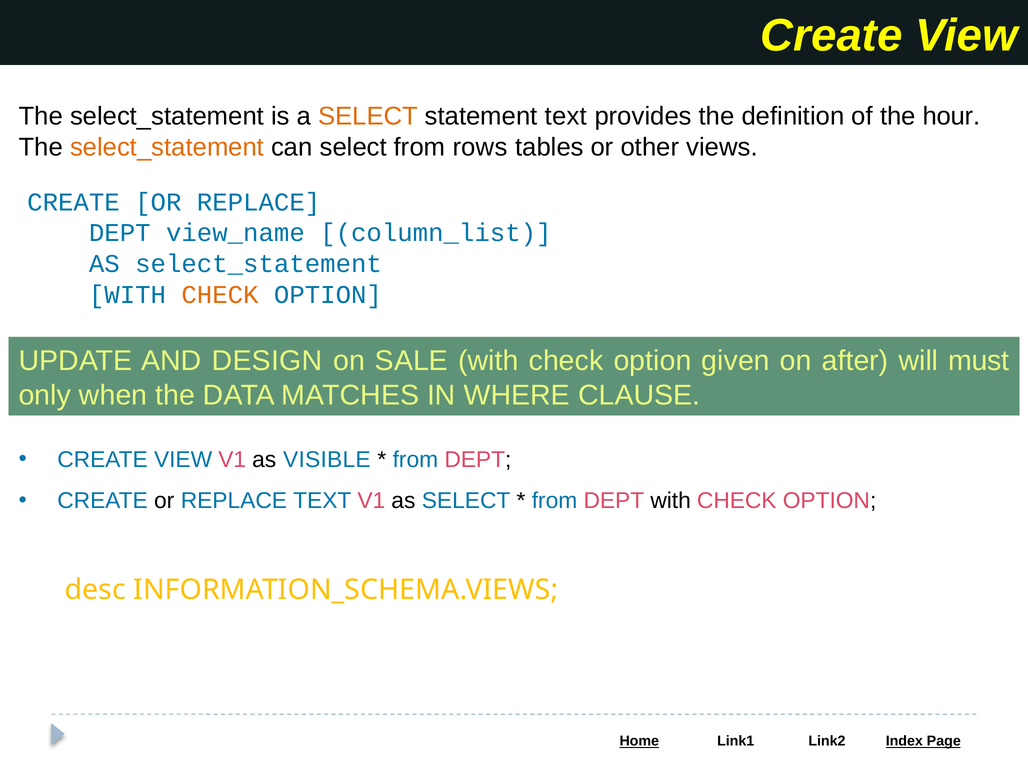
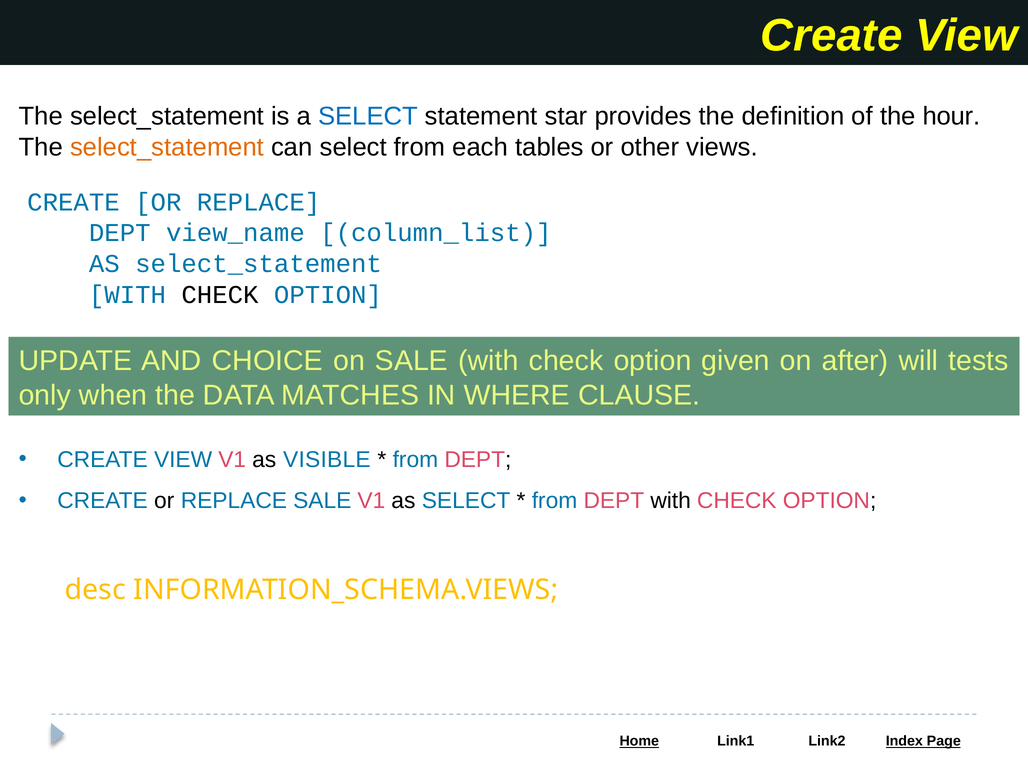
SELECT colour: orange -> blue (368, 116)
statement text: text -> star (566, 116)
rows: rows -> each (480, 147)
CHECK colour: orange -> black (220, 295)
DESIGN: DESIGN -> CHOICE (267, 361)
must: must -> tests (978, 361)
REPLACE TEXT: TEXT -> SALE (322, 501)
